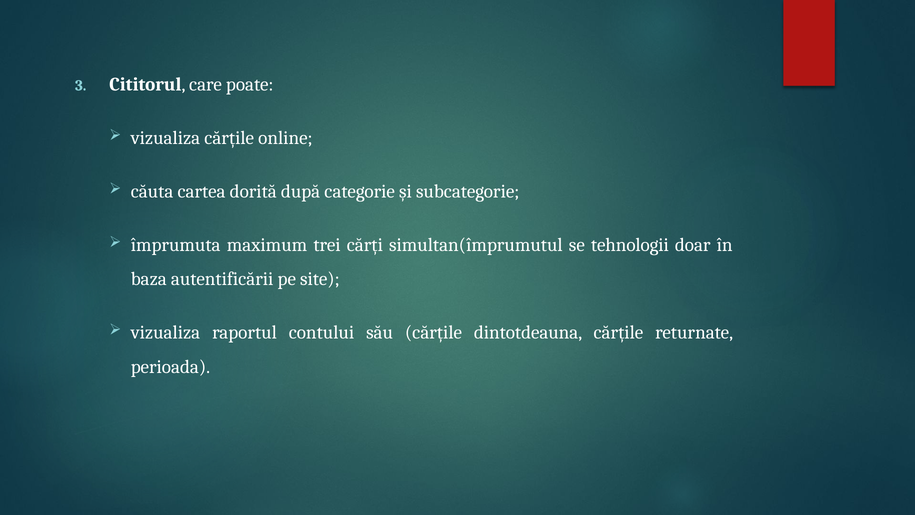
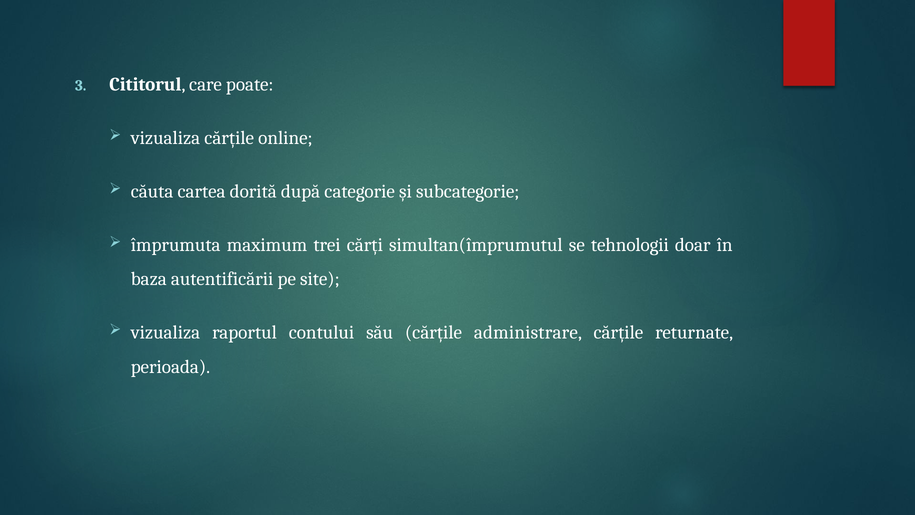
dintotdeauna: dintotdeauna -> administrare (528, 332)
